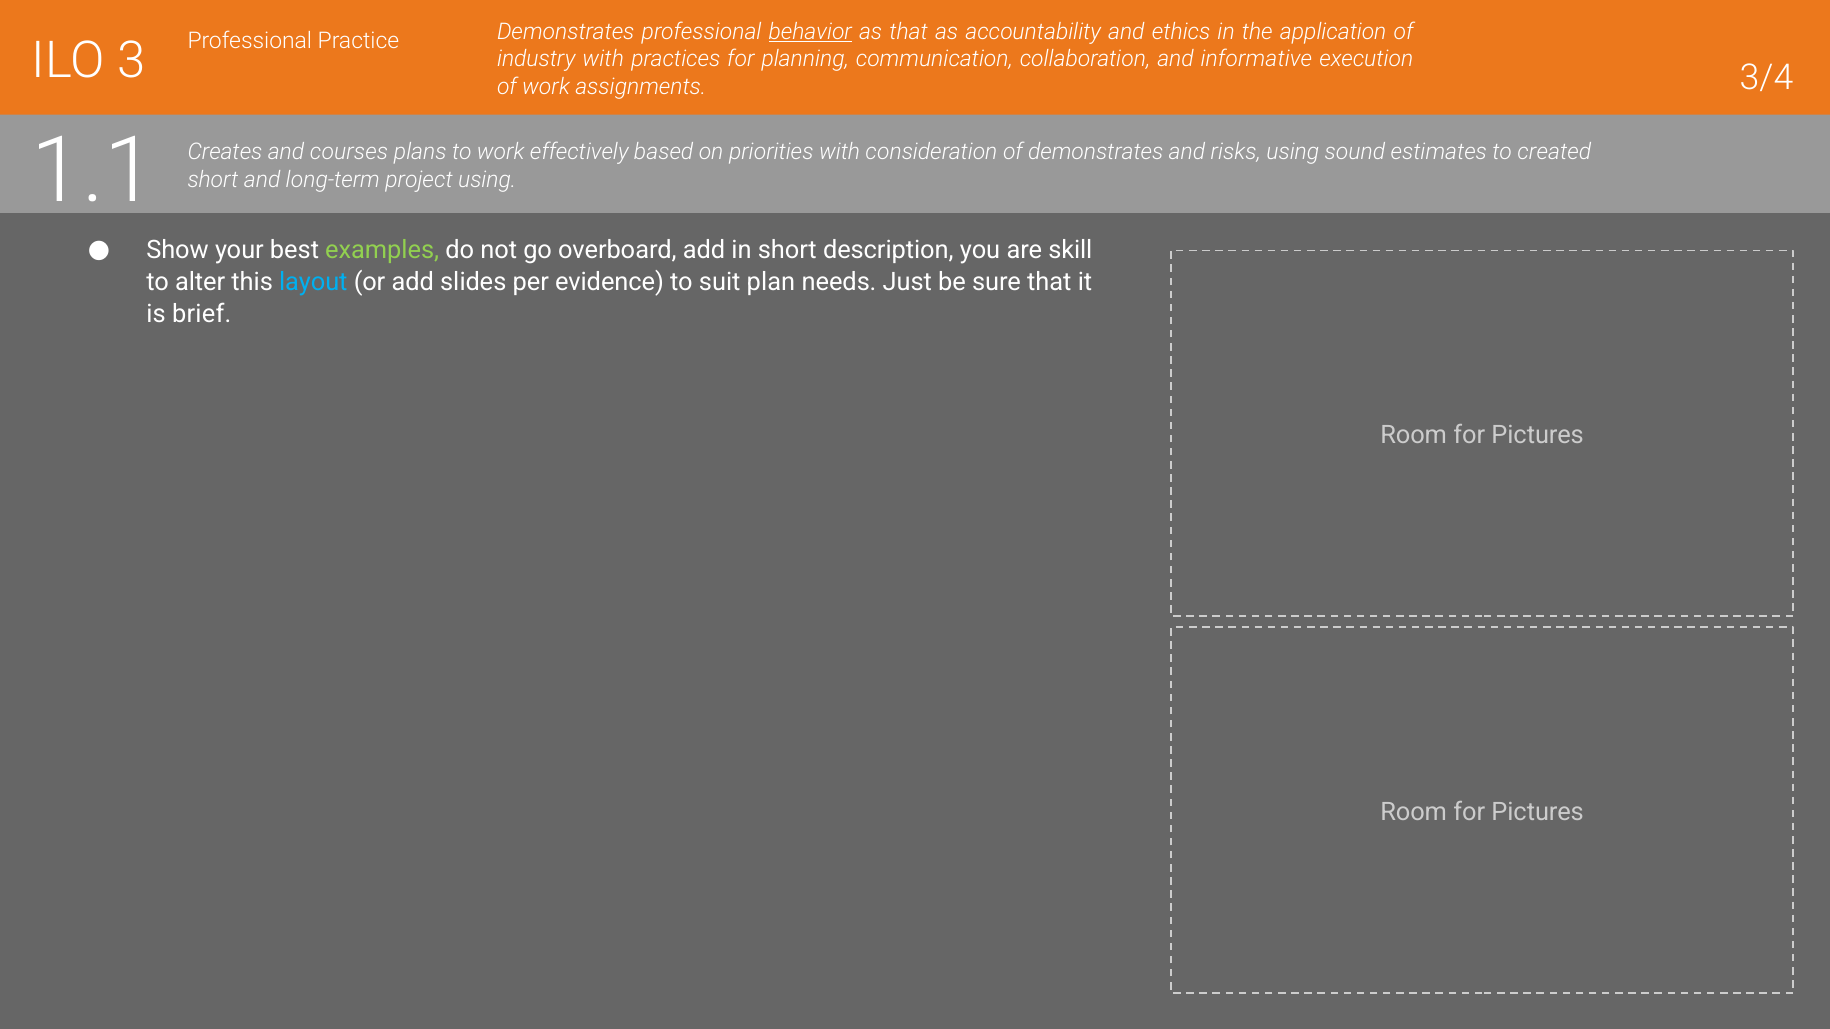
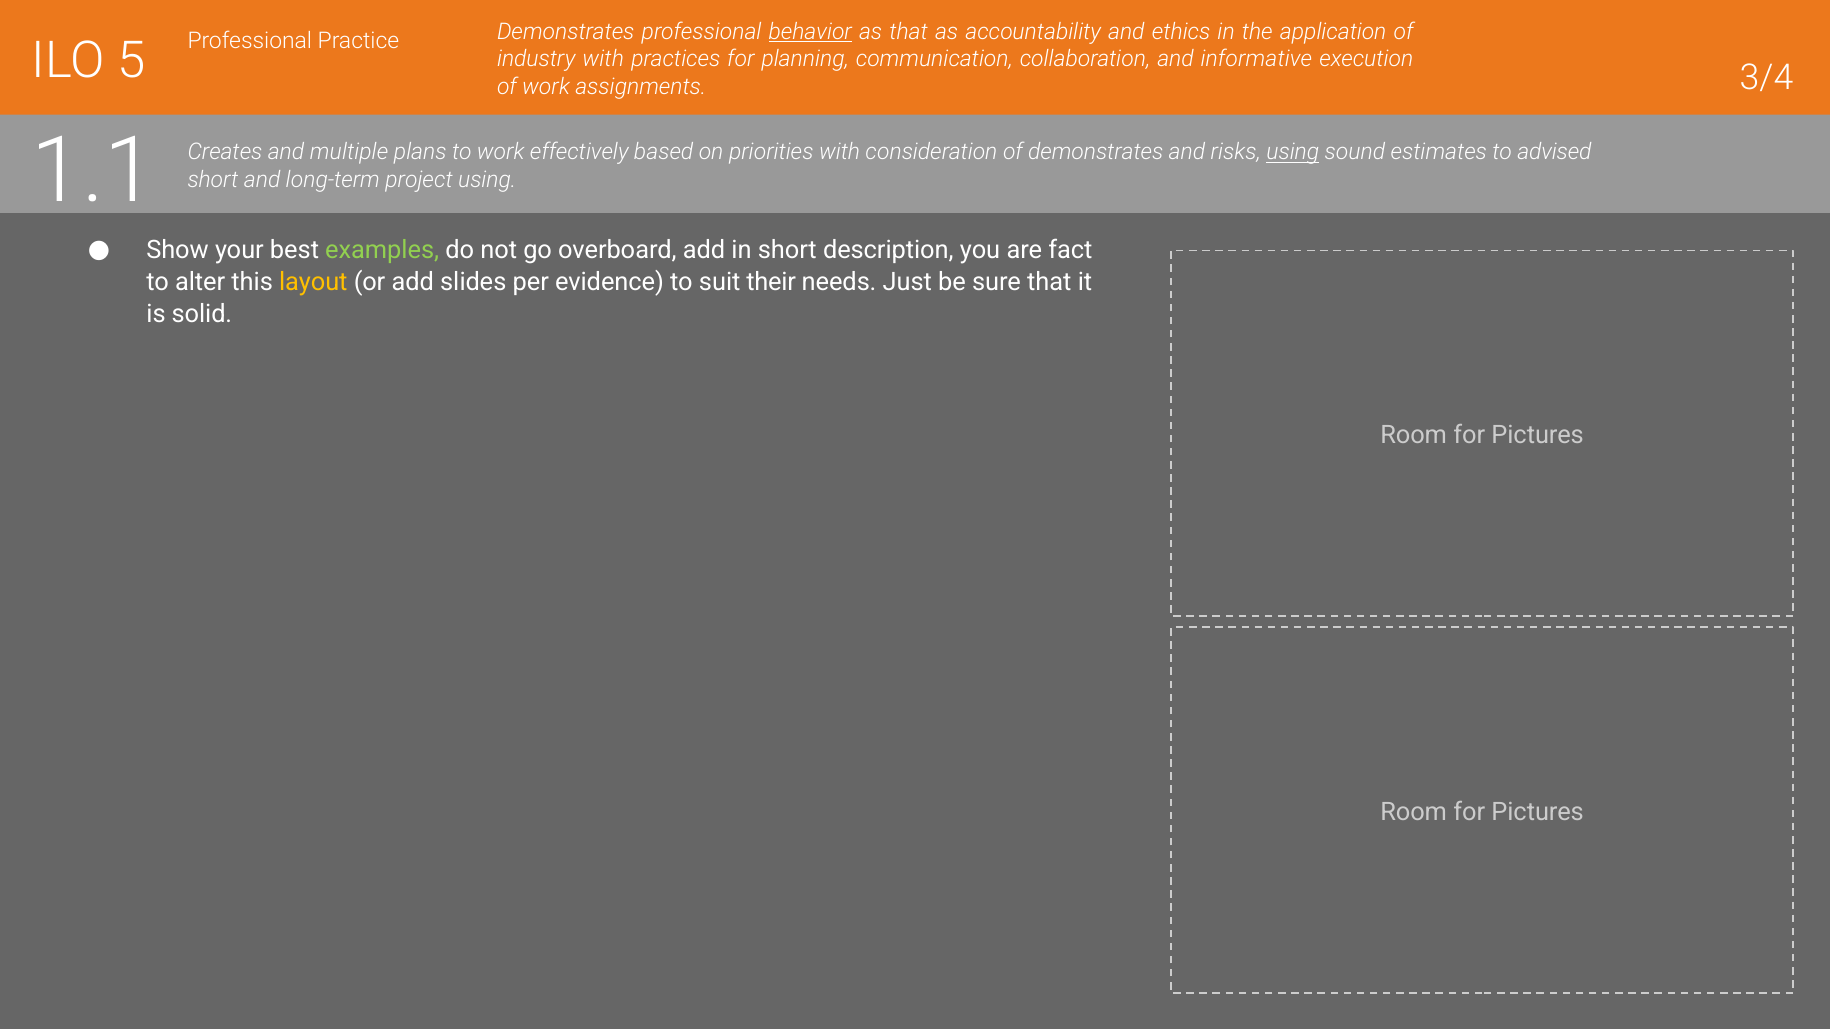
3: 3 -> 5 (132, 61)
courses: courses -> multiple (349, 152)
using underline: none -> present (1293, 152)
created: created -> advised (1554, 152)
skill: skill -> fact (1070, 251)
layout colour: light blue -> yellow (313, 282)
plan: plan -> their (771, 282)
brief: brief -> solid (202, 314)
